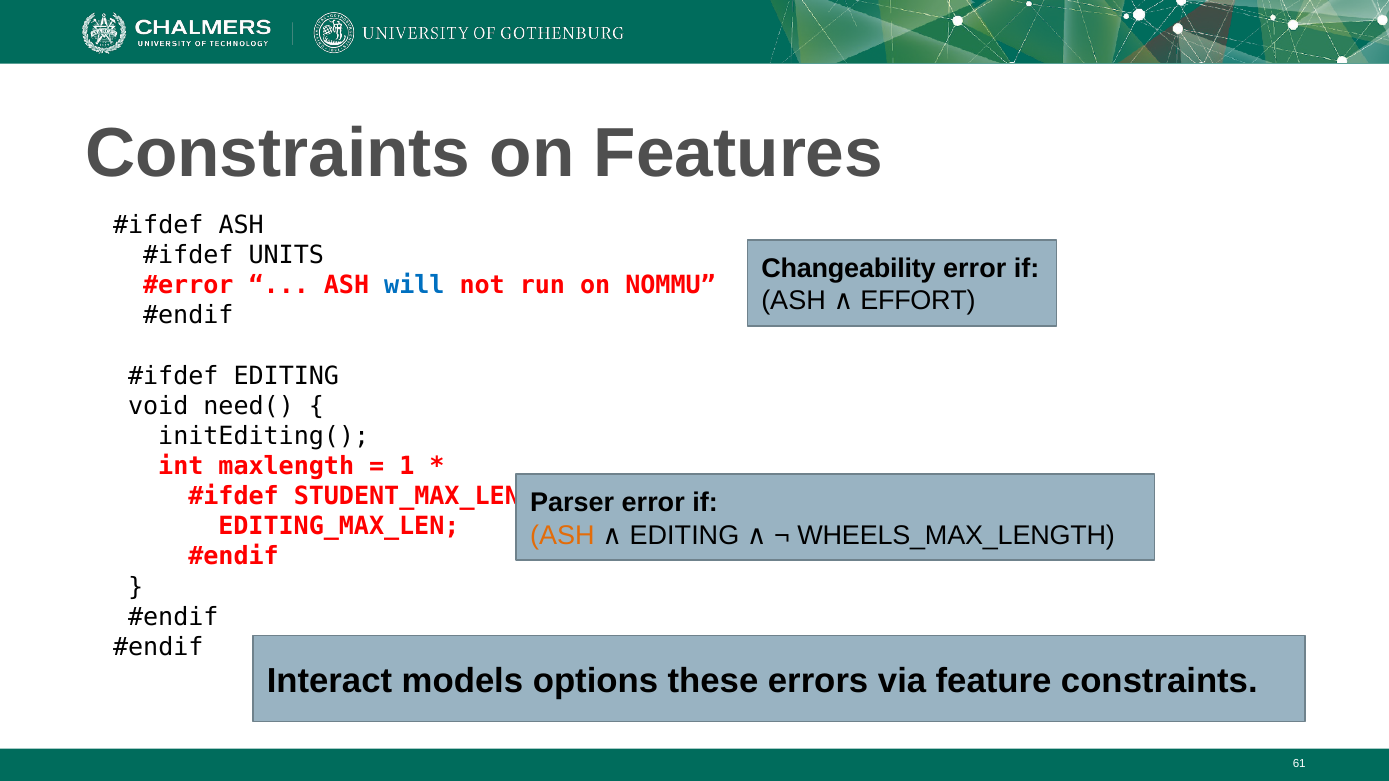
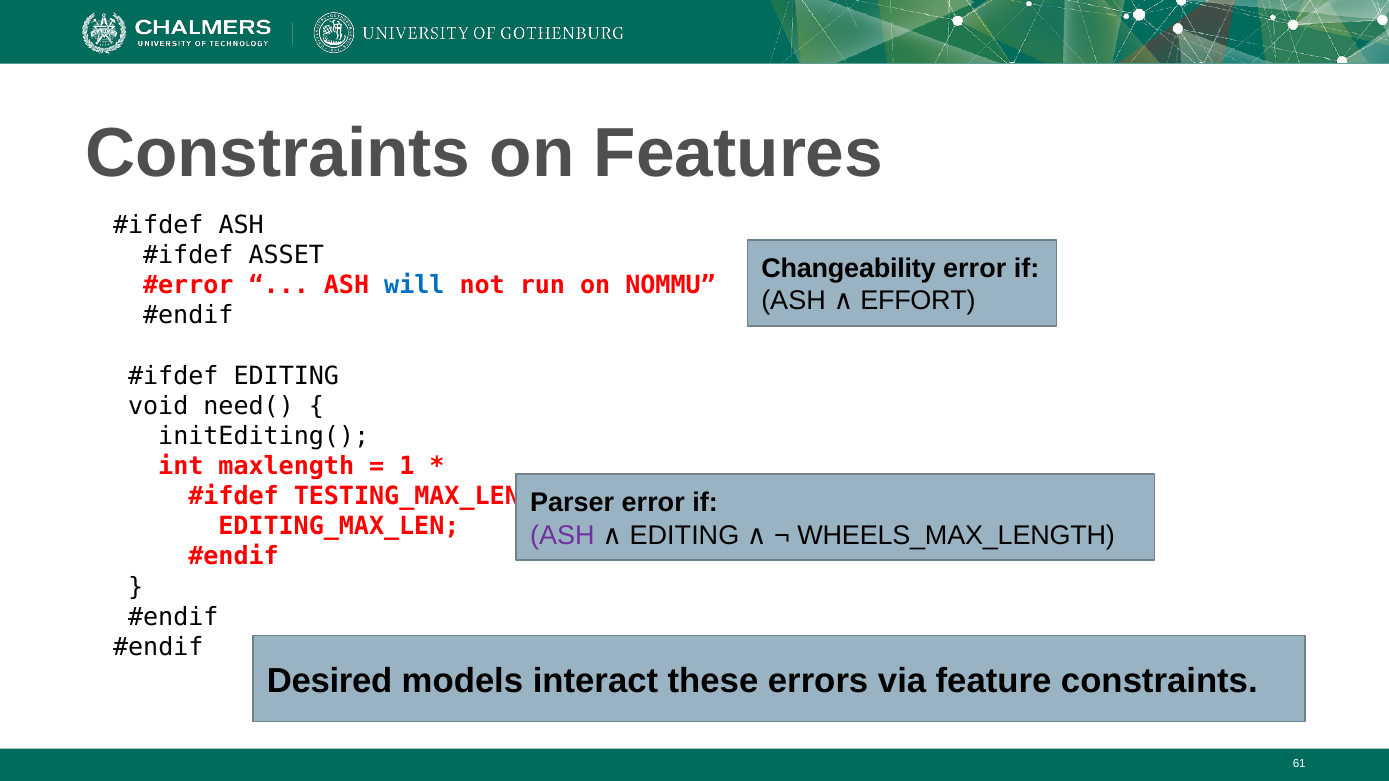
UNITS: UNITS -> ASSET (286, 256)
STUDENT_MAX_LEN: STUDENT_MAX_LEN -> TESTING_MAX_LEN (407, 497)
ASH colour: orange -> purple (562, 536)
Interact: Interact -> Desired (330, 681)
options: options -> interact (596, 681)
